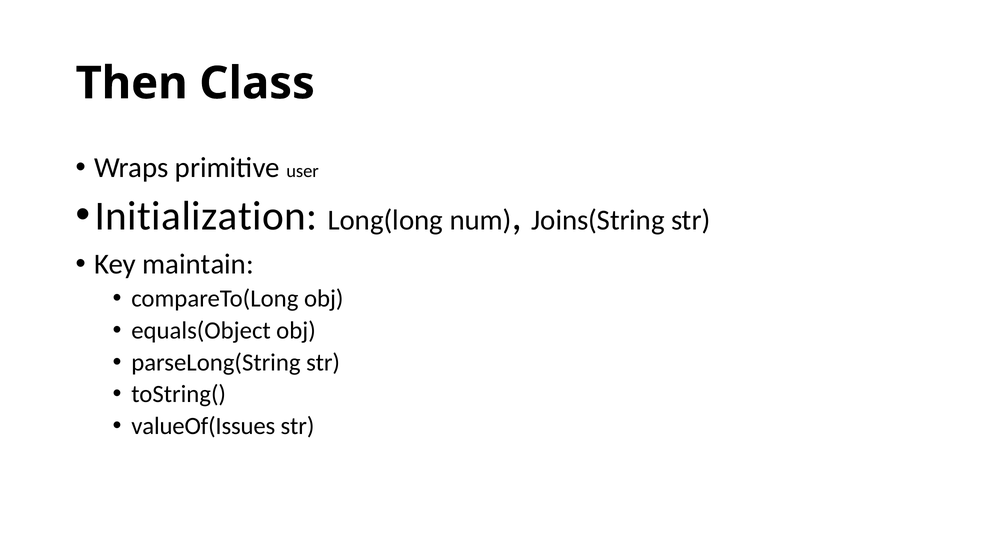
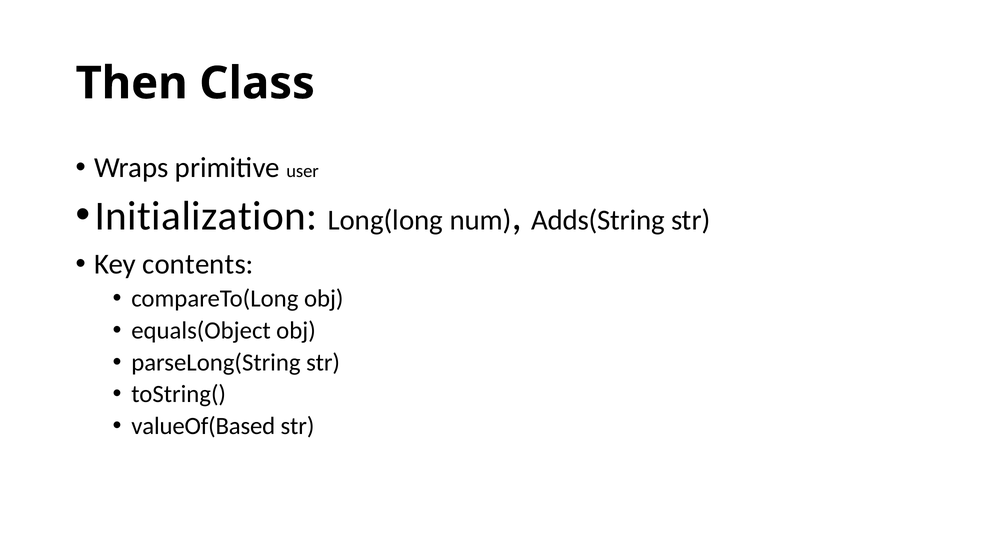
Joins(String: Joins(String -> Adds(String (598, 220)
maintain: maintain -> contents (198, 264)
valueOf(Issues: valueOf(Issues -> valueOf(Based (203, 426)
